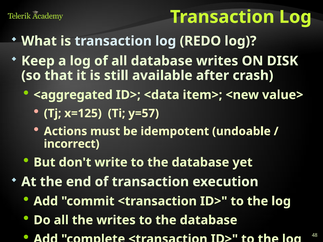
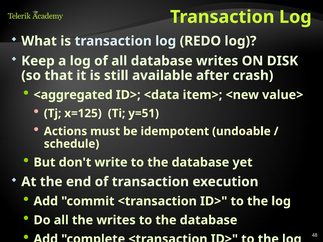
y=57: y=57 -> y=51 (144, 113)
incorrect: incorrect -> schedule (72, 144)
